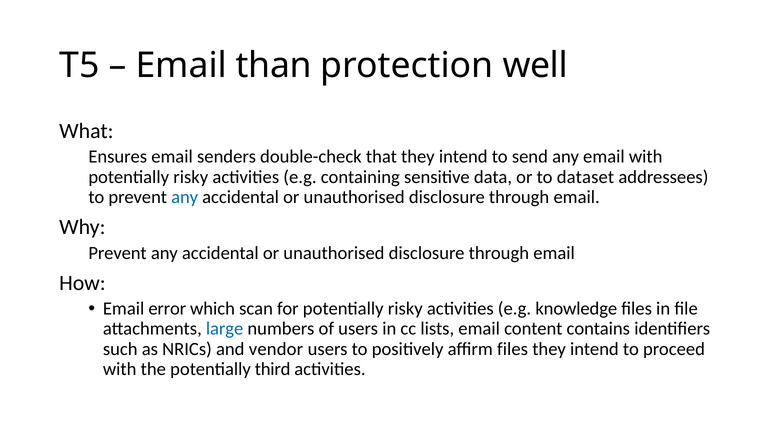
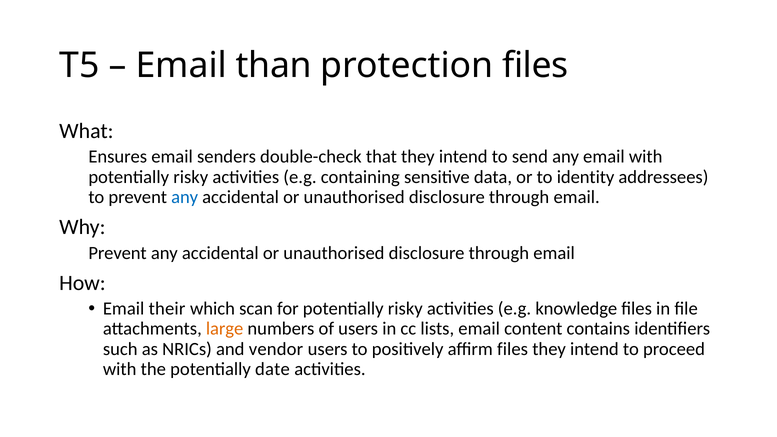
protection well: well -> files (535, 65)
dataset: dataset -> identity (586, 177)
error: error -> their (167, 309)
large colour: blue -> orange (225, 329)
third: third -> date (272, 369)
